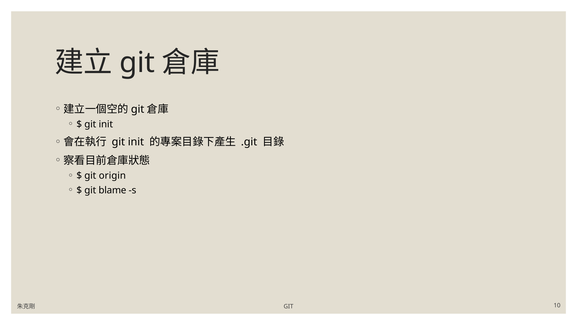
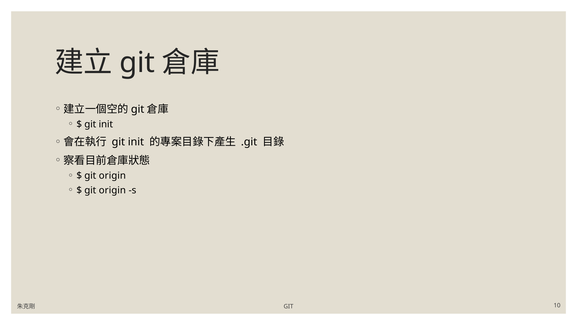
blame: blame -> origin (112, 190)
